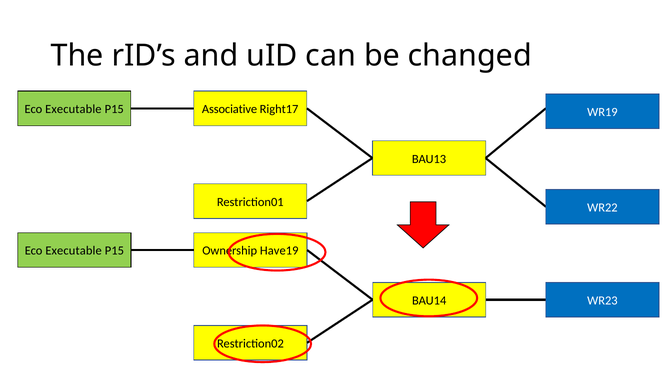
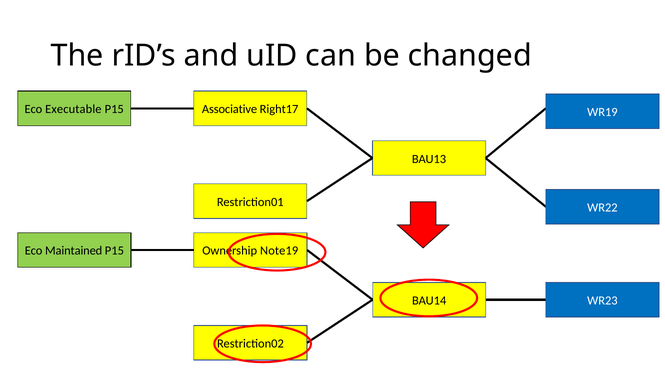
Executable: Executable -> Maintained (74, 251)
Have19: Have19 -> Note19 (279, 251)
